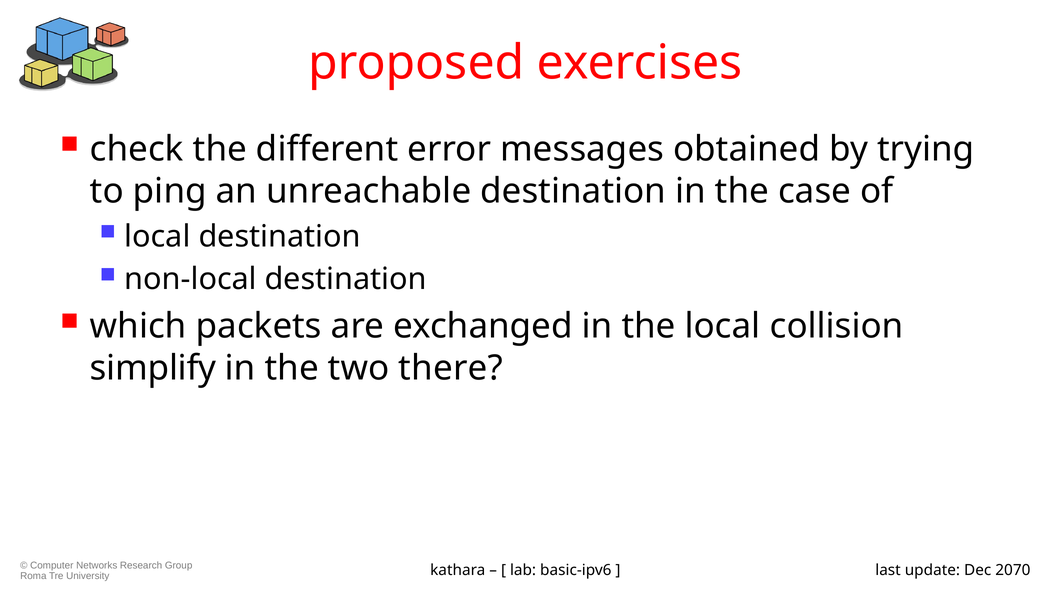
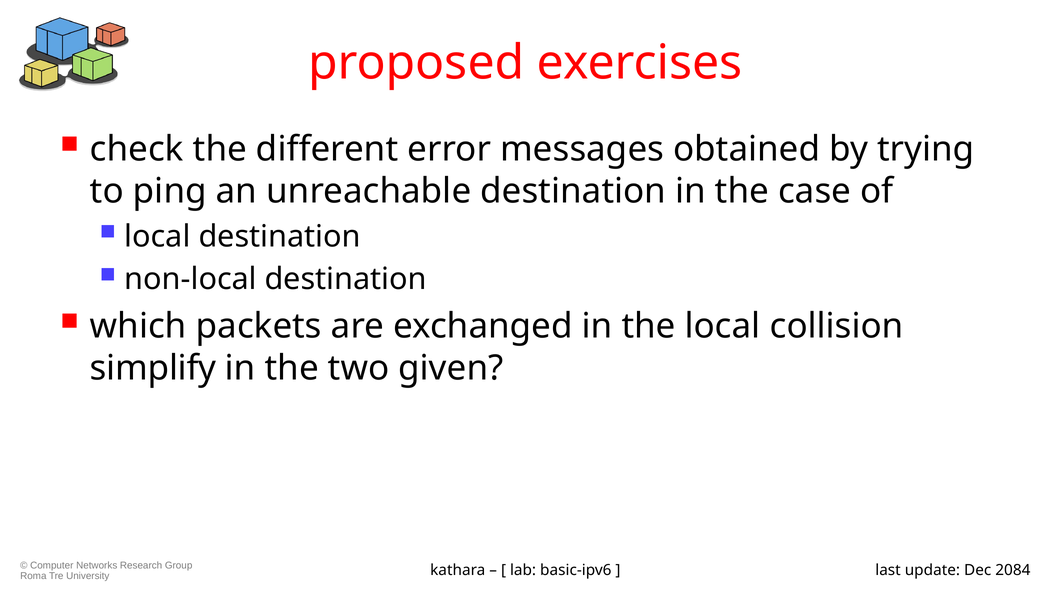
there: there -> given (451, 368)
2070: 2070 -> 2084 (1013, 571)
